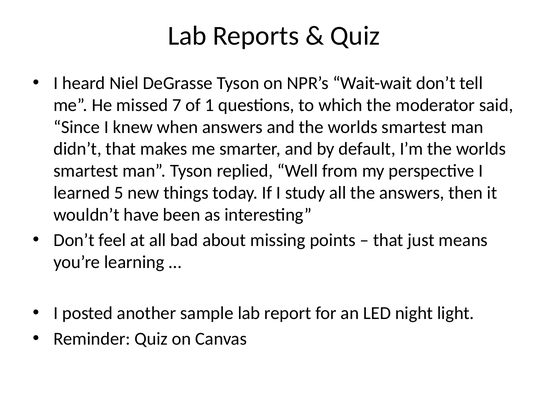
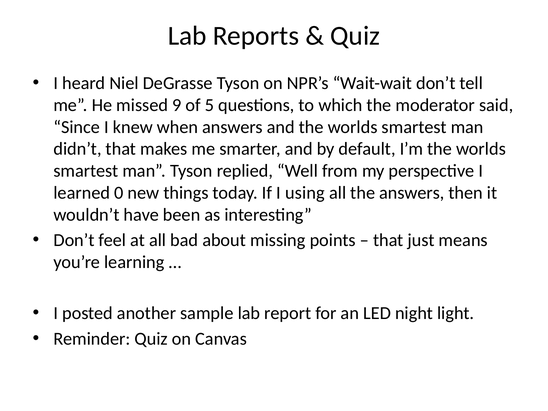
7: 7 -> 9 (177, 105)
1: 1 -> 5 (209, 105)
5: 5 -> 0 (119, 193)
study: study -> using (305, 193)
